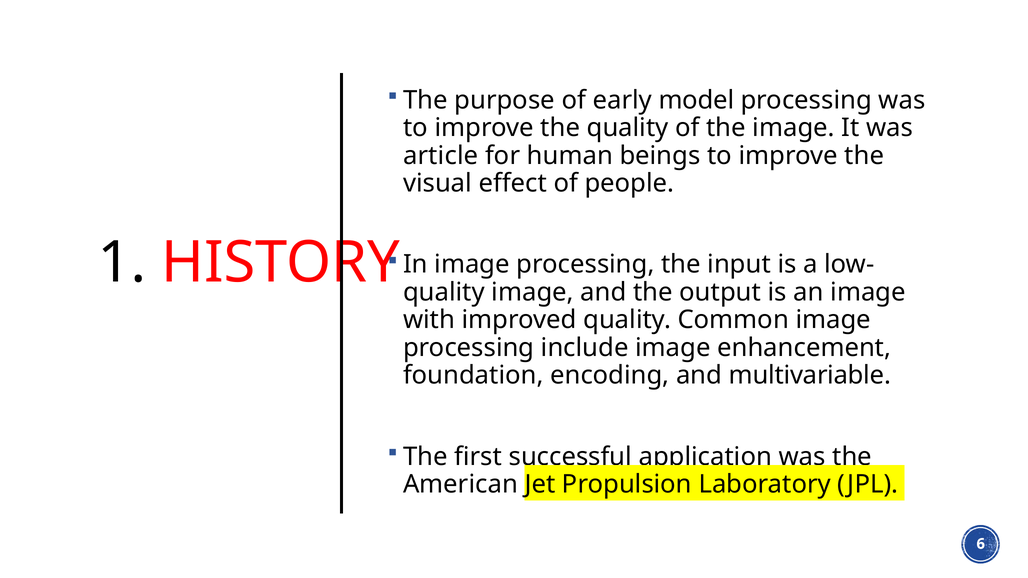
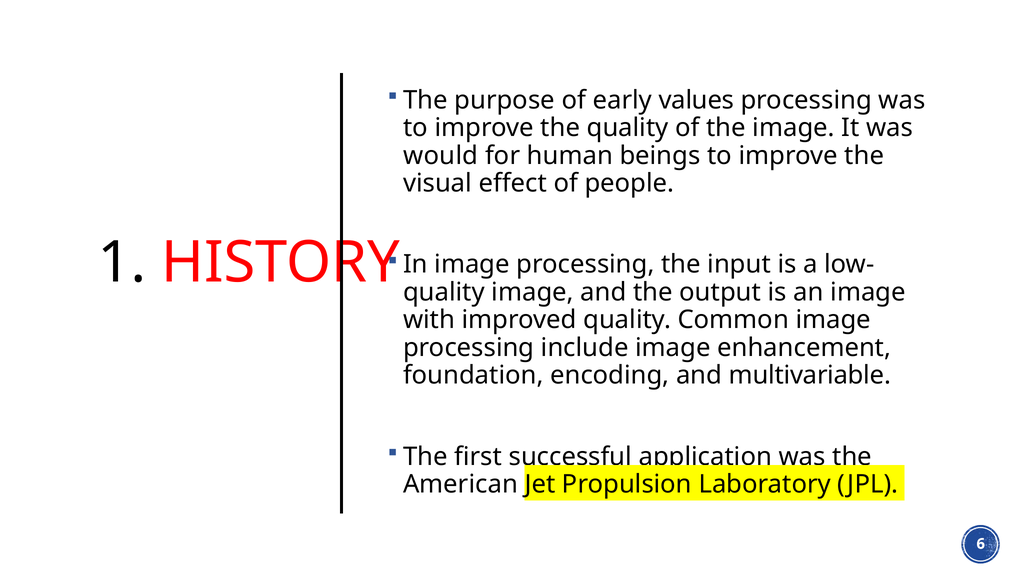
model: model -> values (696, 100)
article: article -> would (441, 156)
